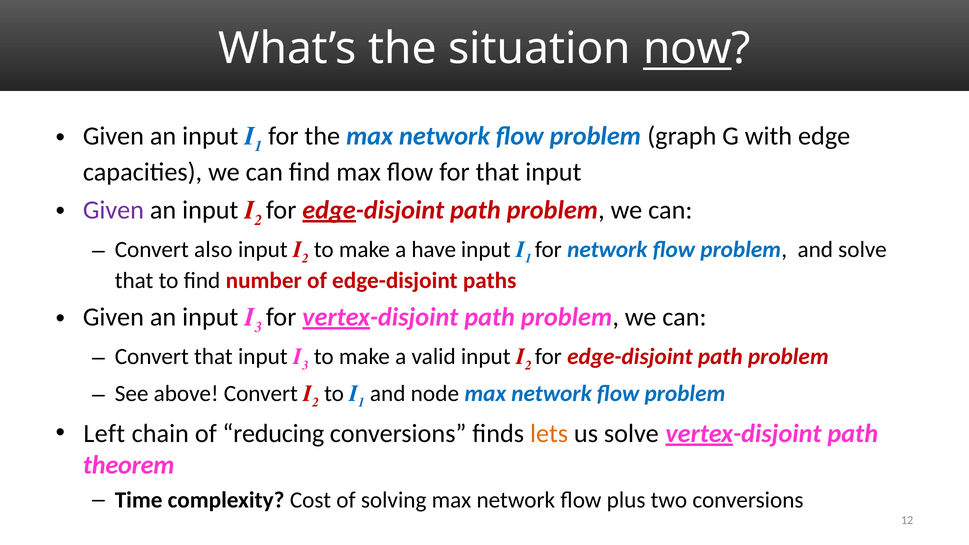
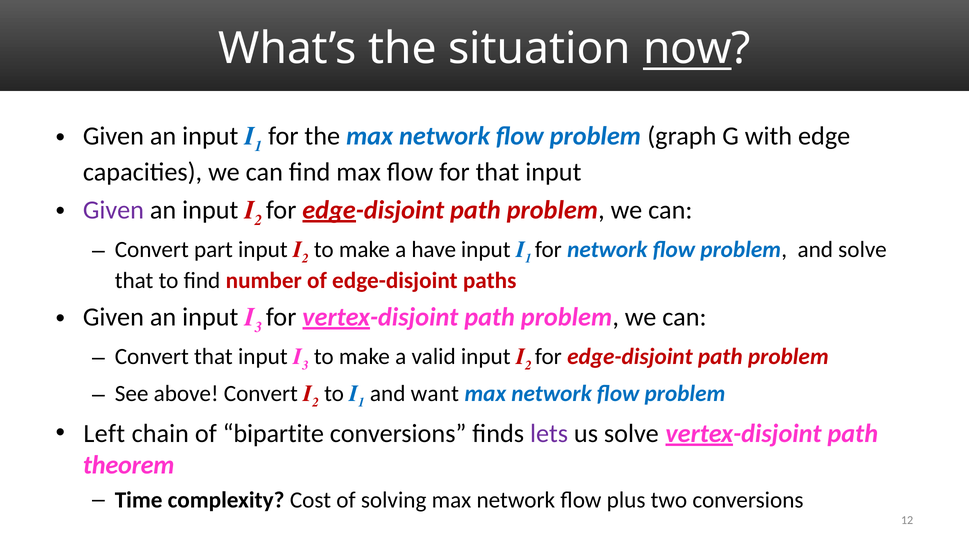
also: also -> part (213, 249)
node: node -> want (435, 394)
reducing: reducing -> bipartite (273, 434)
lets colour: orange -> purple (549, 434)
